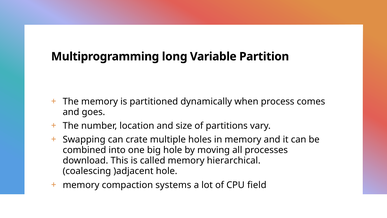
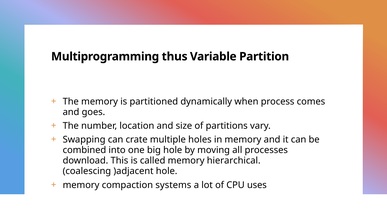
long: long -> thus (175, 56)
field: field -> uses (257, 185)
